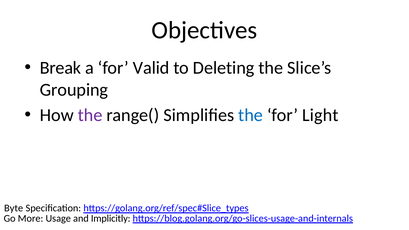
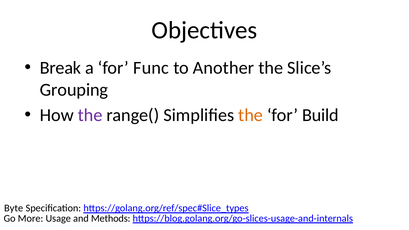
Valid: Valid -> Func (151, 68)
Deleting: Deleting -> Another (224, 68)
the colour: blue -> orange (251, 115)
Light: Light -> Build (320, 115)
Implicitly: Implicitly -> Methods (111, 219)
